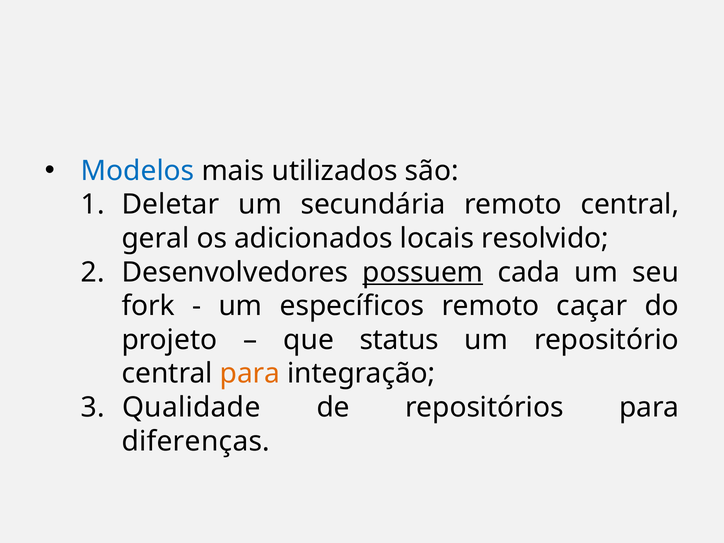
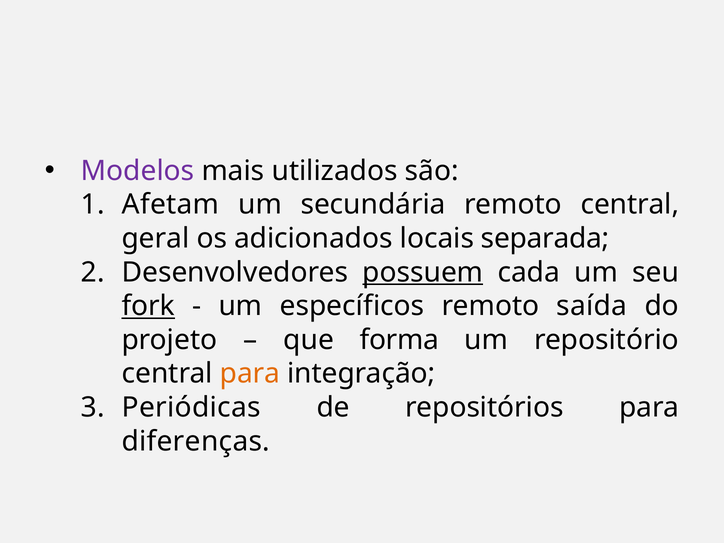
Modelos colour: blue -> purple (138, 171)
Deletar: Deletar -> Afetam (170, 205)
resolvido: resolvido -> separada (545, 238)
fork underline: none -> present (148, 306)
caçar: caçar -> saída (592, 306)
status: status -> forma (399, 340)
Qualidade: Qualidade -> Periódicas (191, 407)
